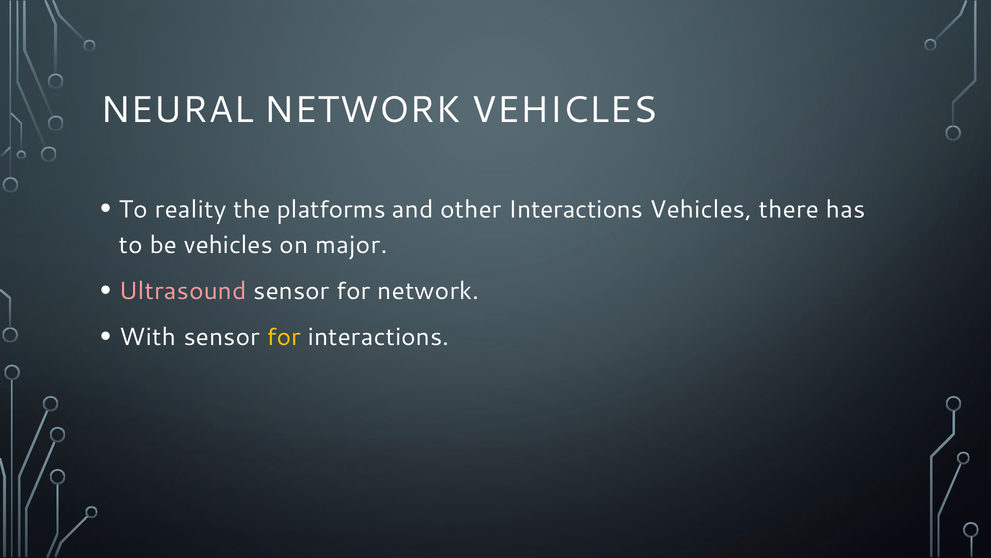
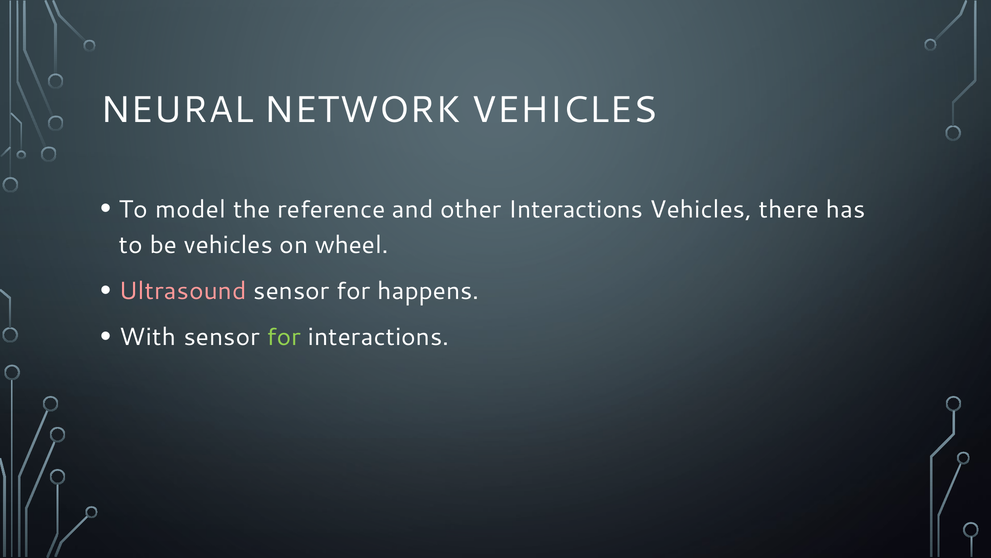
reality: reality -> model (191, 209)
platforms: platforms -> reference (331, 209)
major: major -> wheel (352, 245)
for network: network -> happens (428, 291)
for colour: yellow -> light green (284, 337)
